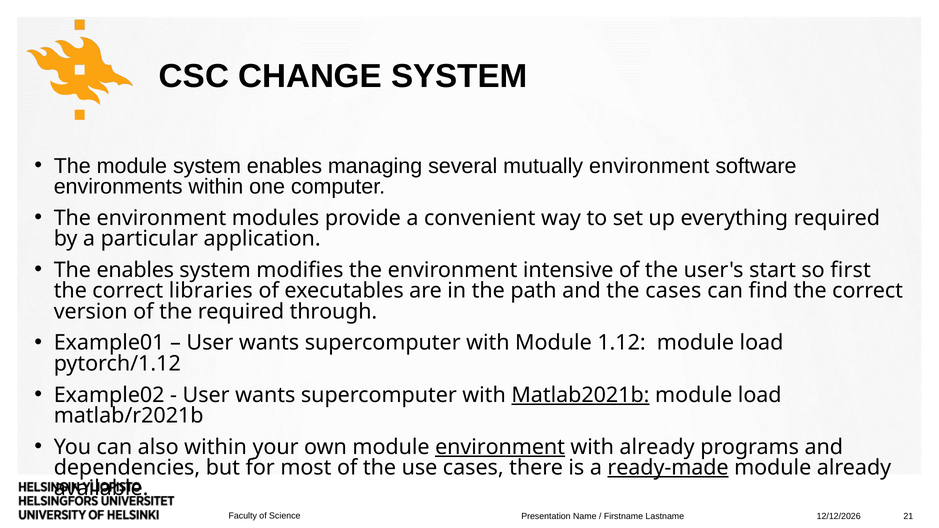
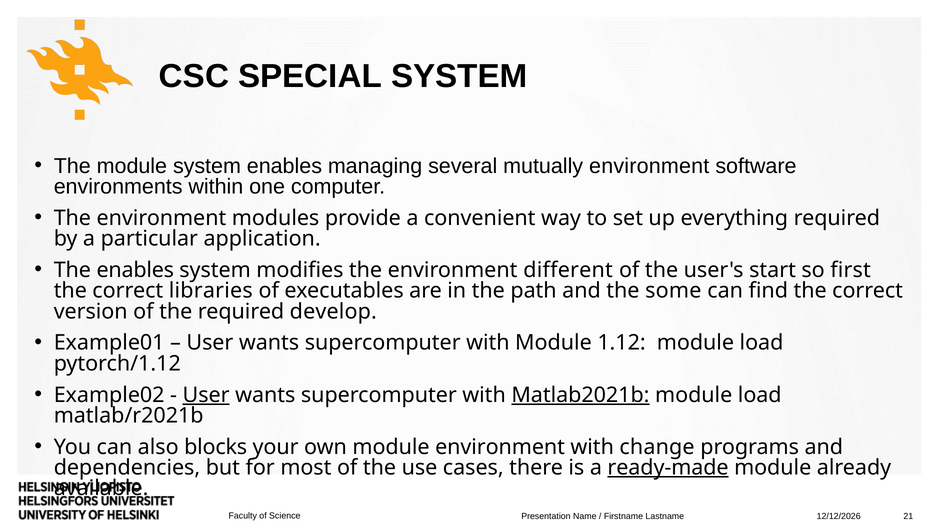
CHANGE: CHANGE -> SPECIAL (310, 76)
intensive: intensive -> different (568, 270)
the cases: cases -> some (673, 291)
through: through -> develop (333, 312)
User underline: none -> present (206, 395)
also within: within -> blocks (216, 447)
environment underline: present -> none (500, 447)
with already: already -> change (657, 447)
